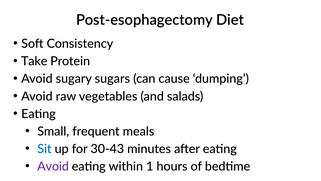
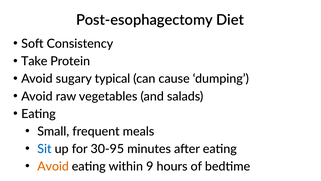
sugars: sugars -> typical (112, 79)
30-43: 30-43 -> 30-95 (107, 149)
Avoid colour: purple -> orange (53, 166)
1: 1 -> 9 (150, 166)
